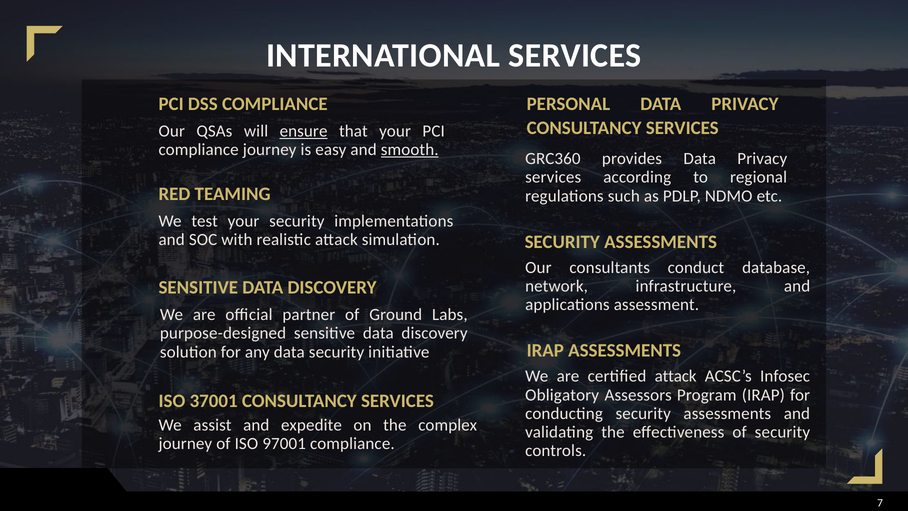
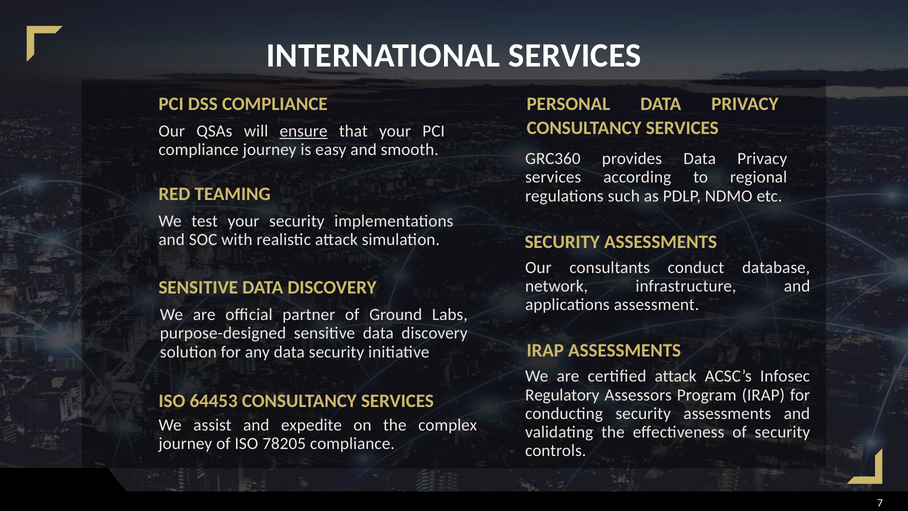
smooth underline: present -> none (410, 150)
Obligatory: Obligatory -> Regulatory (562, 395)
37001: 37001 -> 64453 (214, 401)
97001: 97001 -> 78205 (284, 443)
